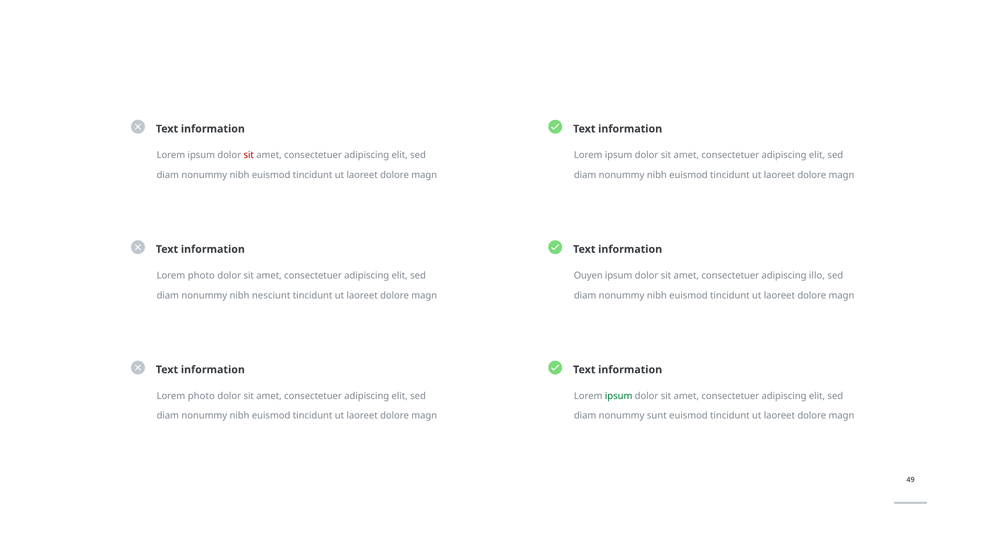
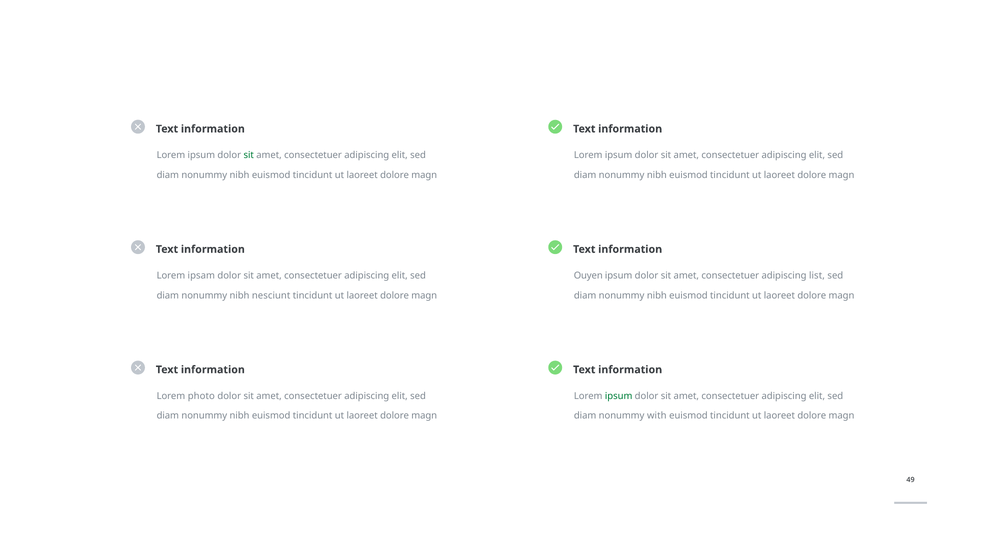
sit colour: red -> green (249, 155)
photo: photo -> ipsam (201, 276)
illo: illo -> list (817, 276)
sunt: sunt -> with (657, 416)
